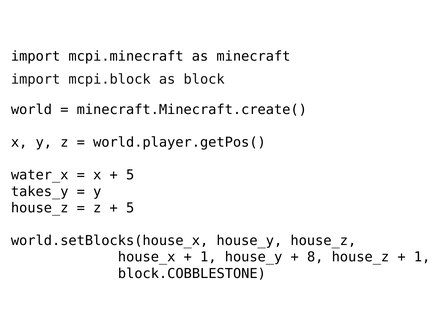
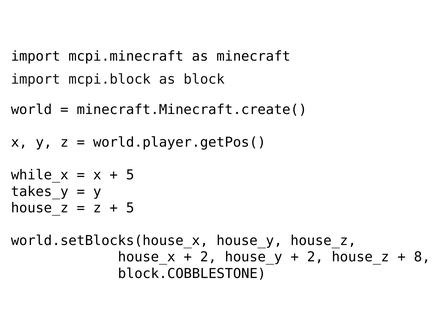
water_x: water_x -> while_x (40, 175)
1: 1 -> 2 (208, 257)
8: 8 -> 2 (315, 257)
1: 1 -> 8 (422, 257)
